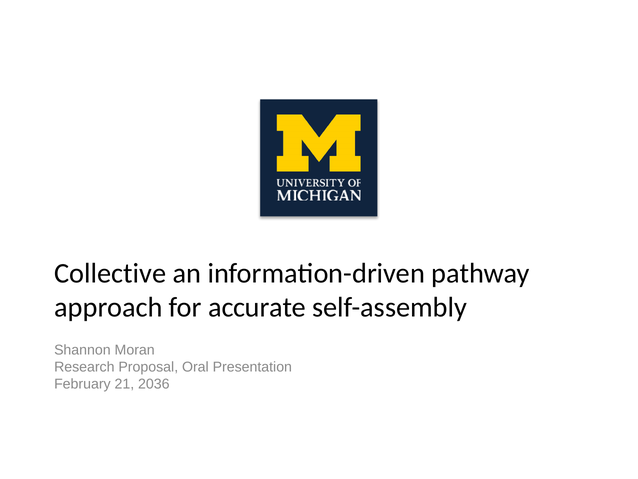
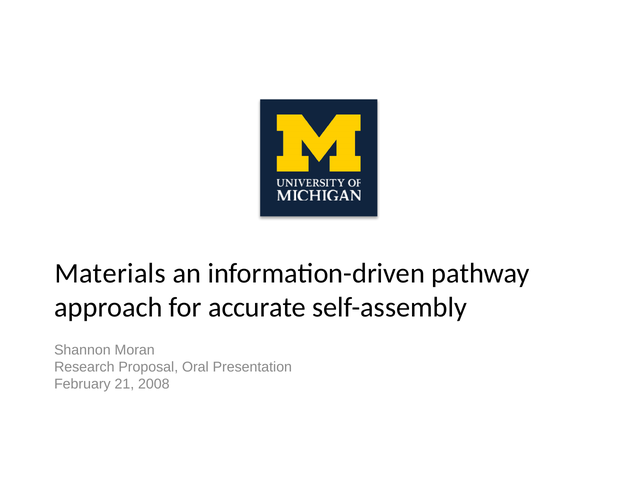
Collective: Collective -> Materials (110, 273)
2036: 2036 -> 2008 (154, 384)
